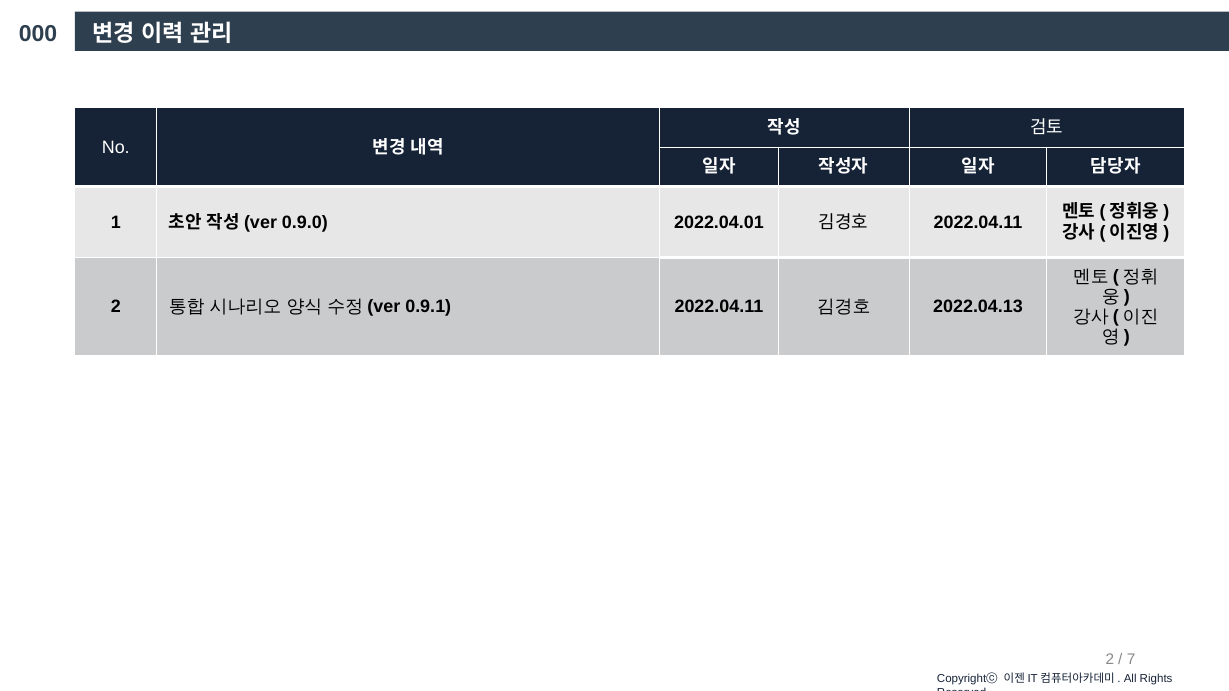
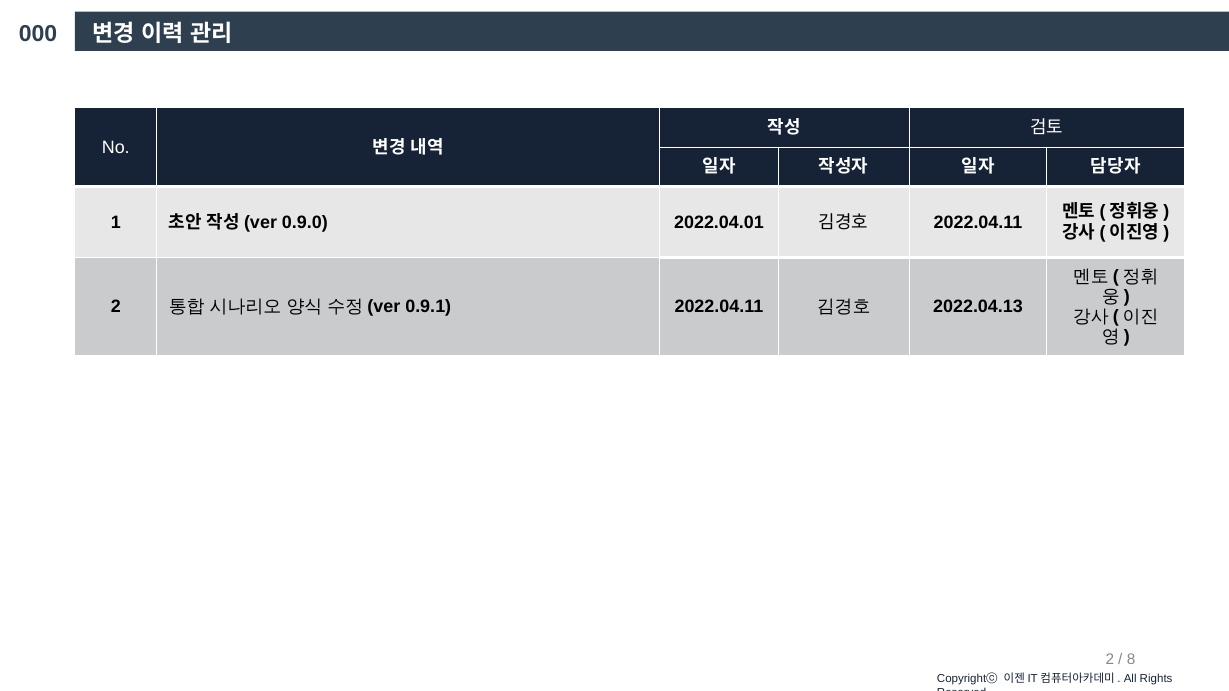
7: 7 -> 8 (1131, 660)
